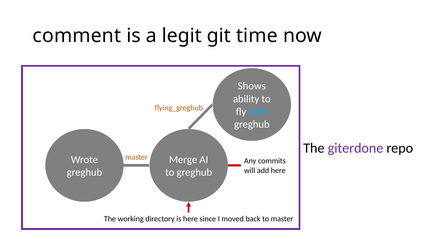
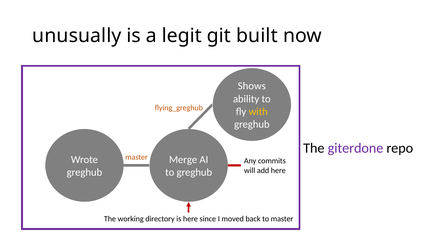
comment: comment -> unusually (77, 36)
time: time -> built (257, 36)
with colour: light blue -> yellow (258, 111)
